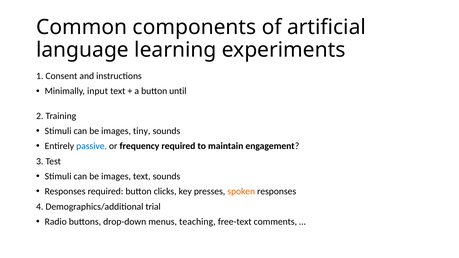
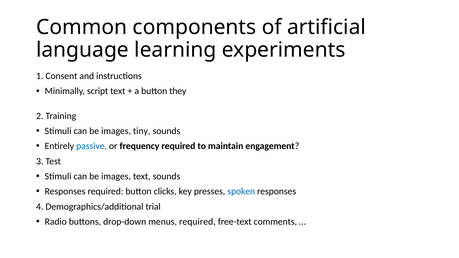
input: input -> script (98, 91)
until: until -> they (178, 91)
spoken colour: orange -> blue (241, 192)
menus teaching: teaching -> required (197, 222)
